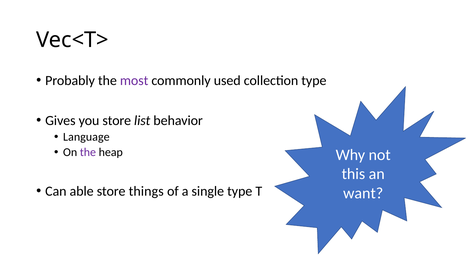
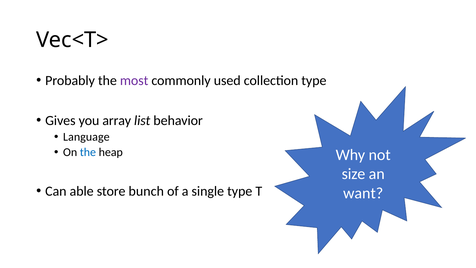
you store: store -> array (117, 120)
the colour: purple -> blue (88, 152)
this: this -> size (353, 174)
things: things -> bunch (146, 191)
